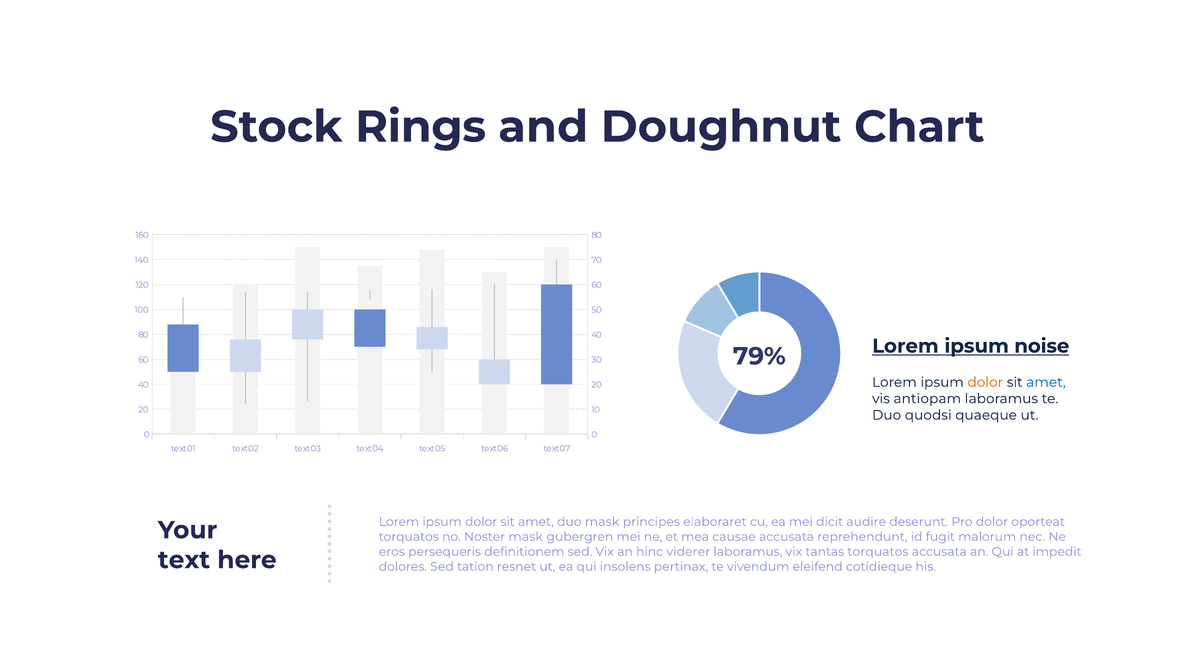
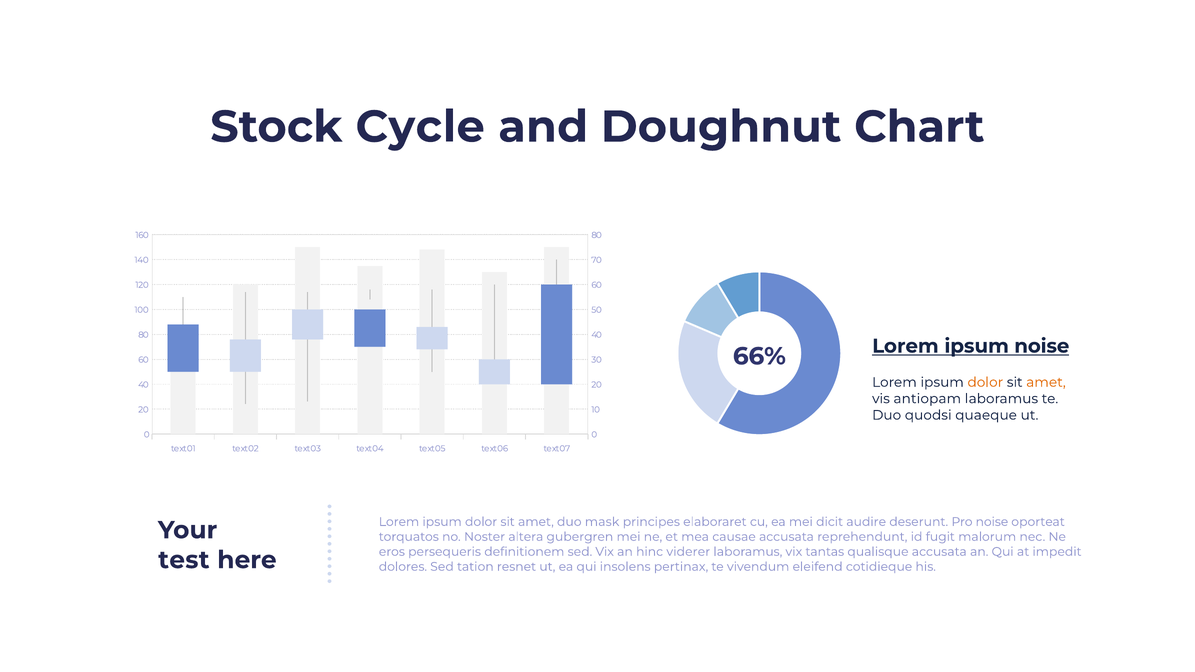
Rings: Rings -> Cycle (420, 127)
79%: 79% -> 66% (759, 356)
amet colour: blue -> orange (1046, 382)
Pro dolor: dolor -> noise (992, 522)
Noster mask: mask -> altera (526, 537)
tantas torquatos: torquatos -> qualisque (878, 552)
text: text -> test (184, 560)
